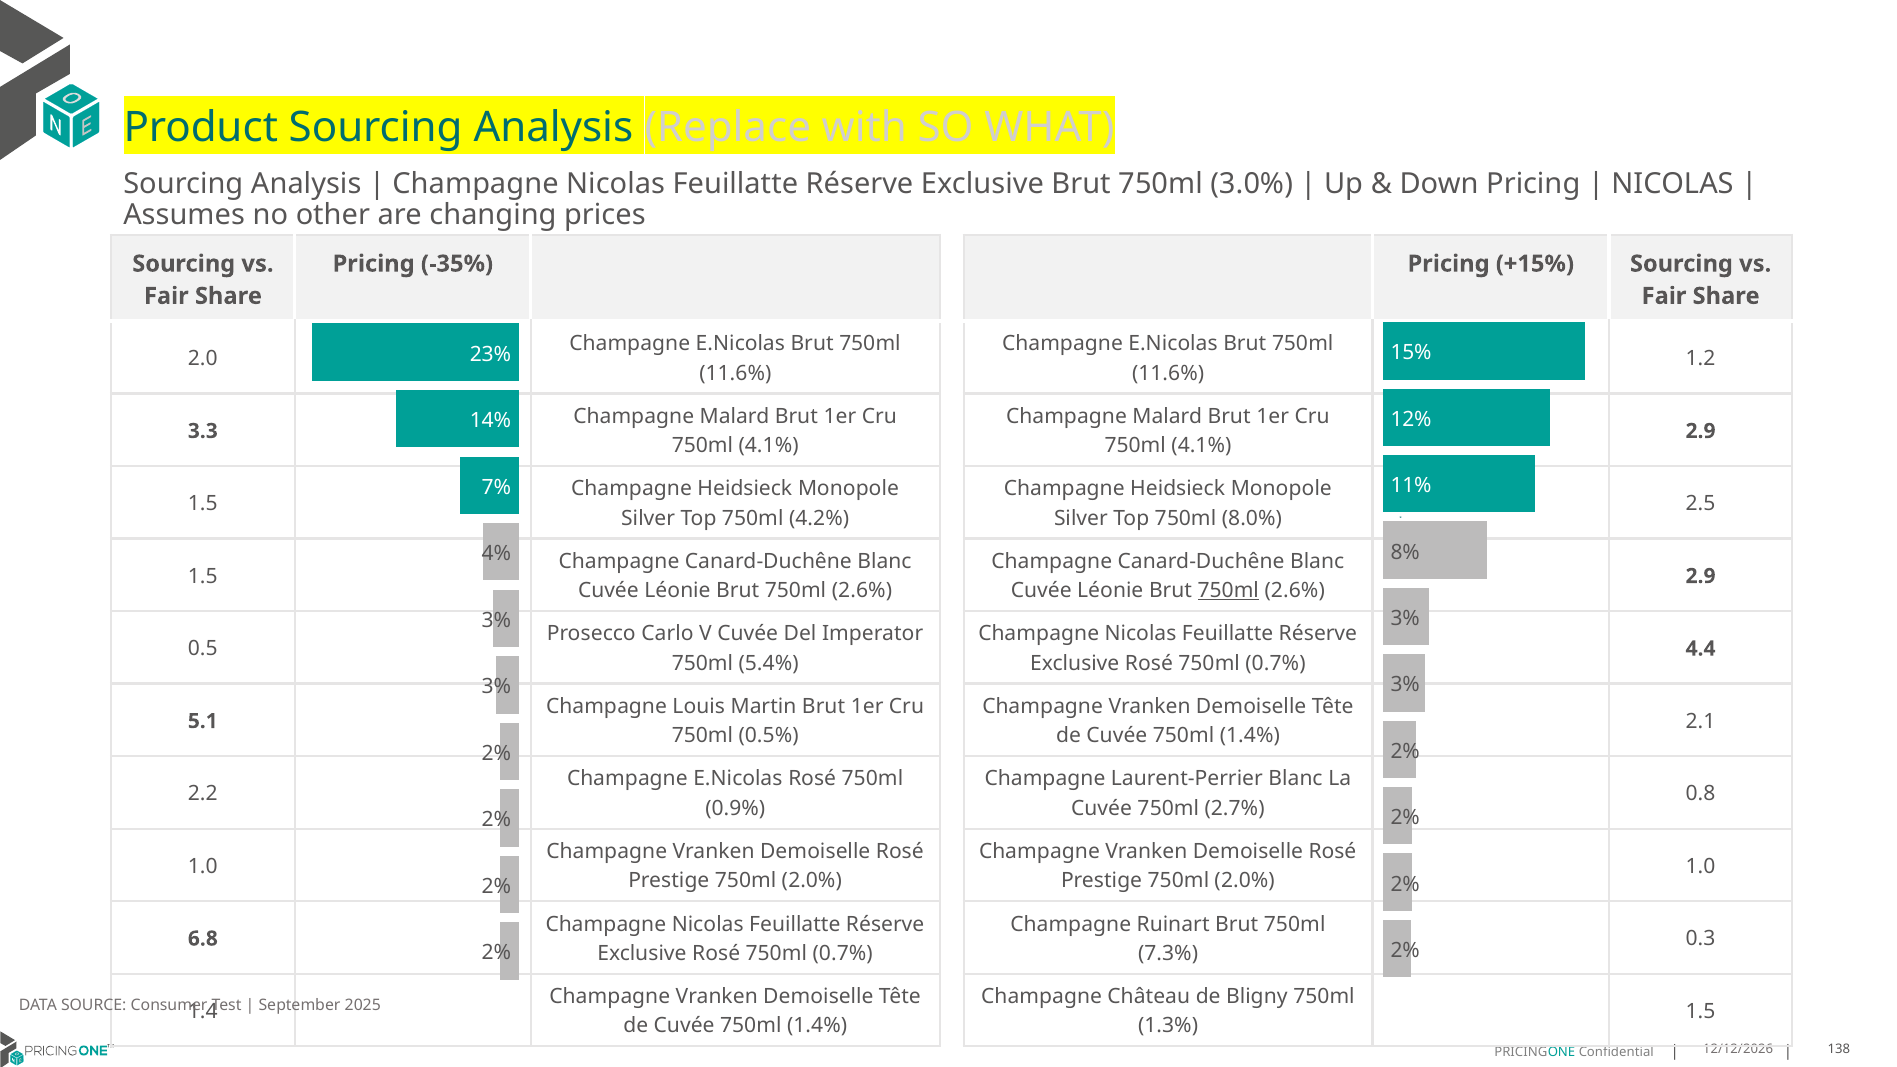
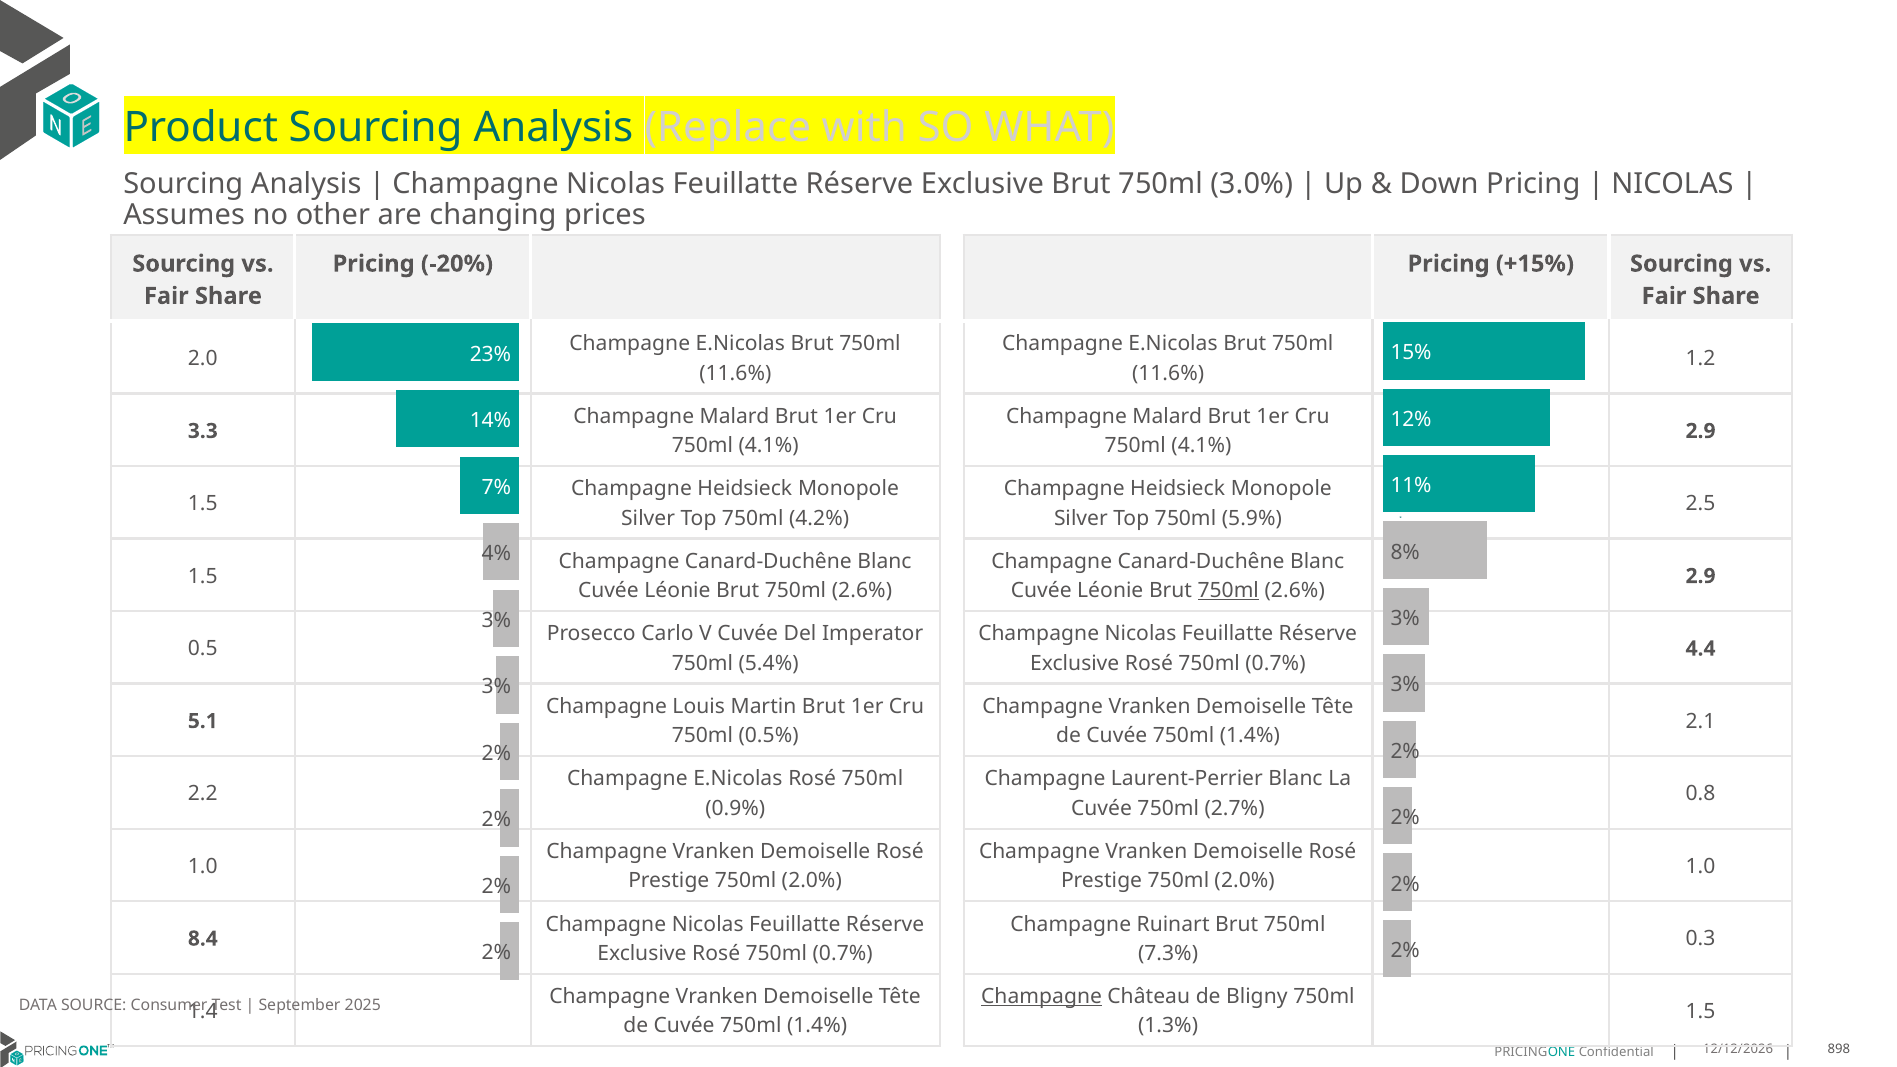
-35%: -35% -> -20% (457, 264)
8.0%: 8.0% -> 5.9% (1252, 518)
6.8: 6.8 -> 8.4 (203, 939)
Champagne underline: none -> present (1042, 997)
138: 138 -> 898 (1839, 1049)
